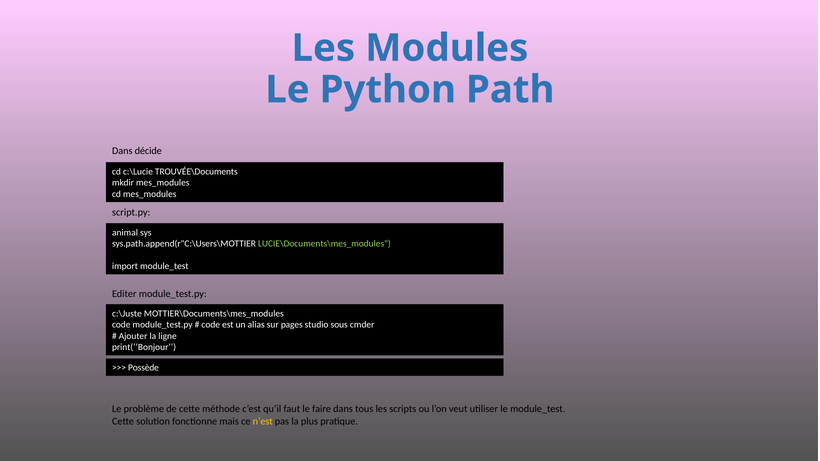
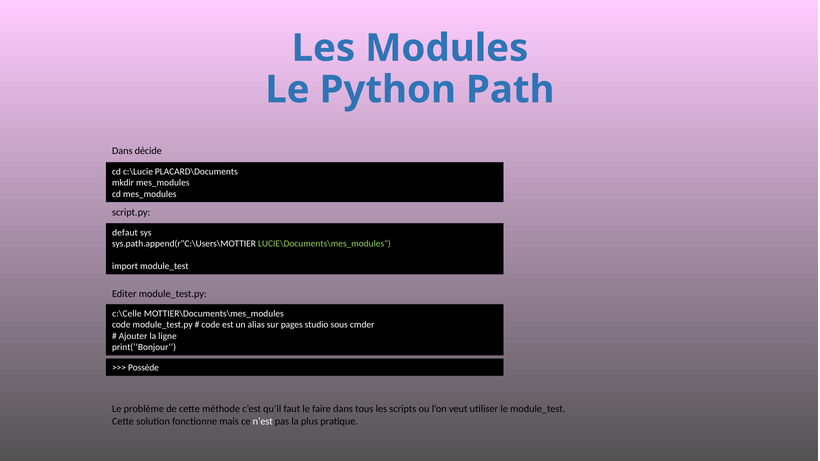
TROUVÉE\Documents: TROUVÉE\Documents -> PLACARD\Documents (196, 172)
animal: animal -> defaut (125, 233)
c:\Juste: c:\Juste -> c:\Celle (127, 314)
n’est colour: yellow -> white (263, 422)
